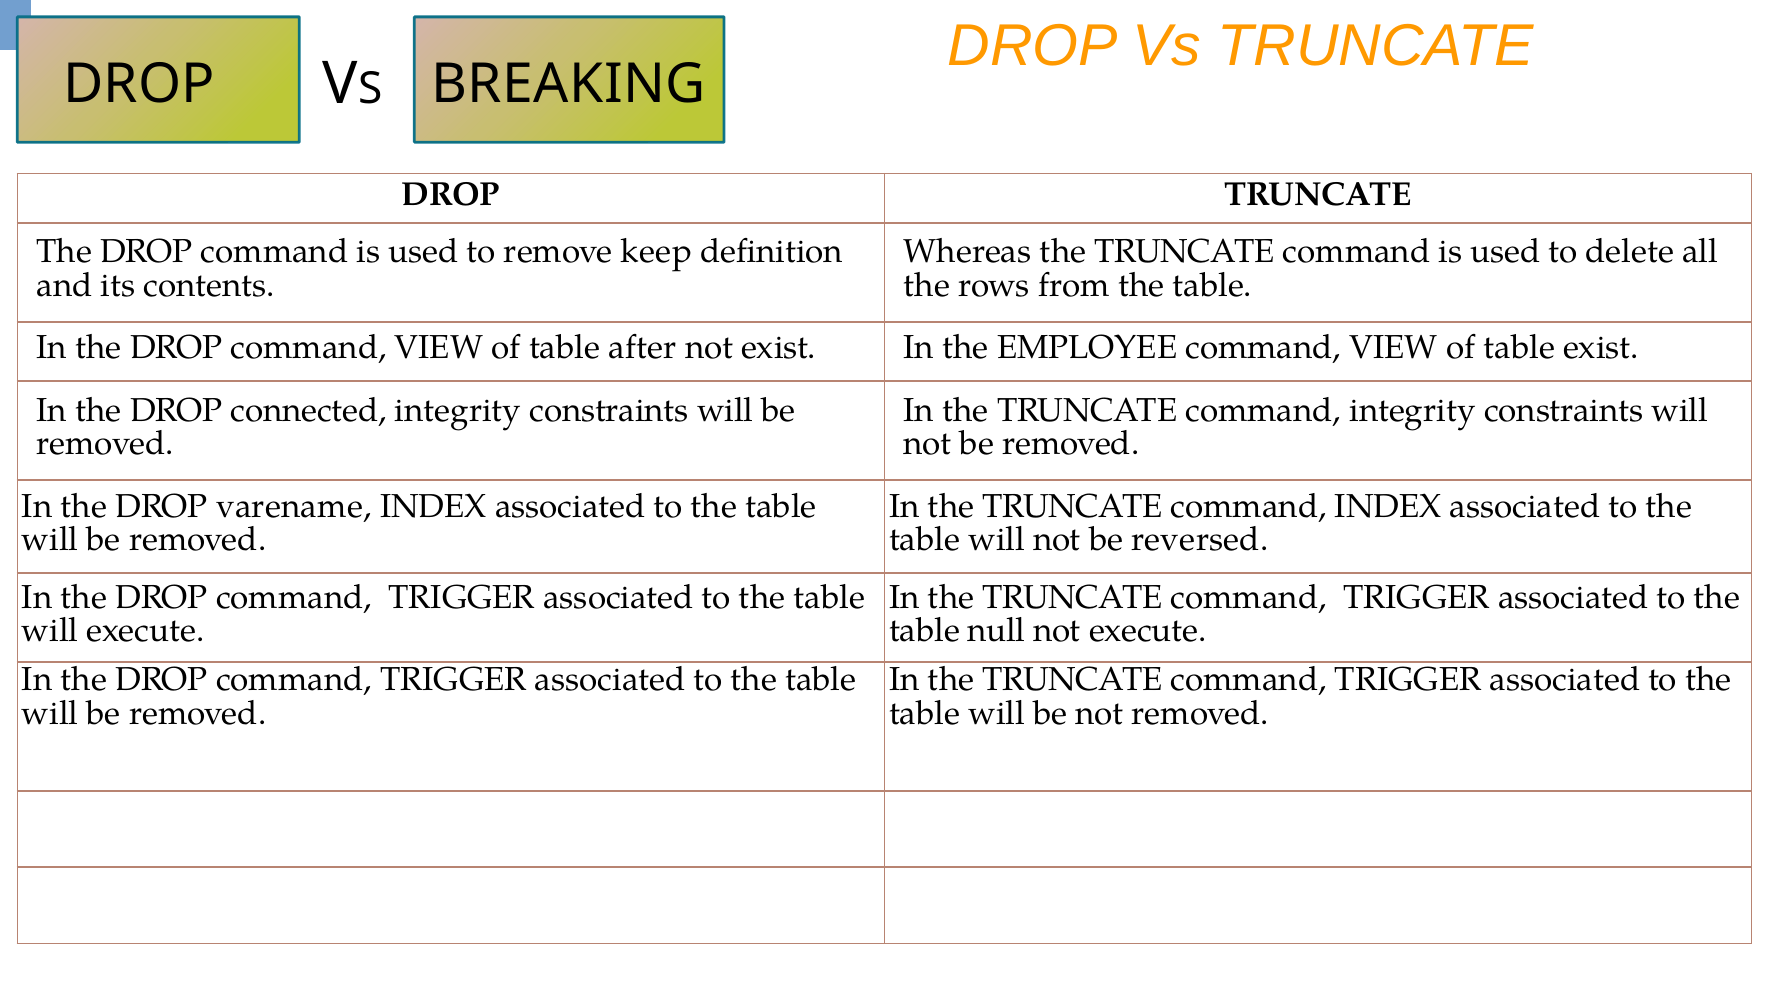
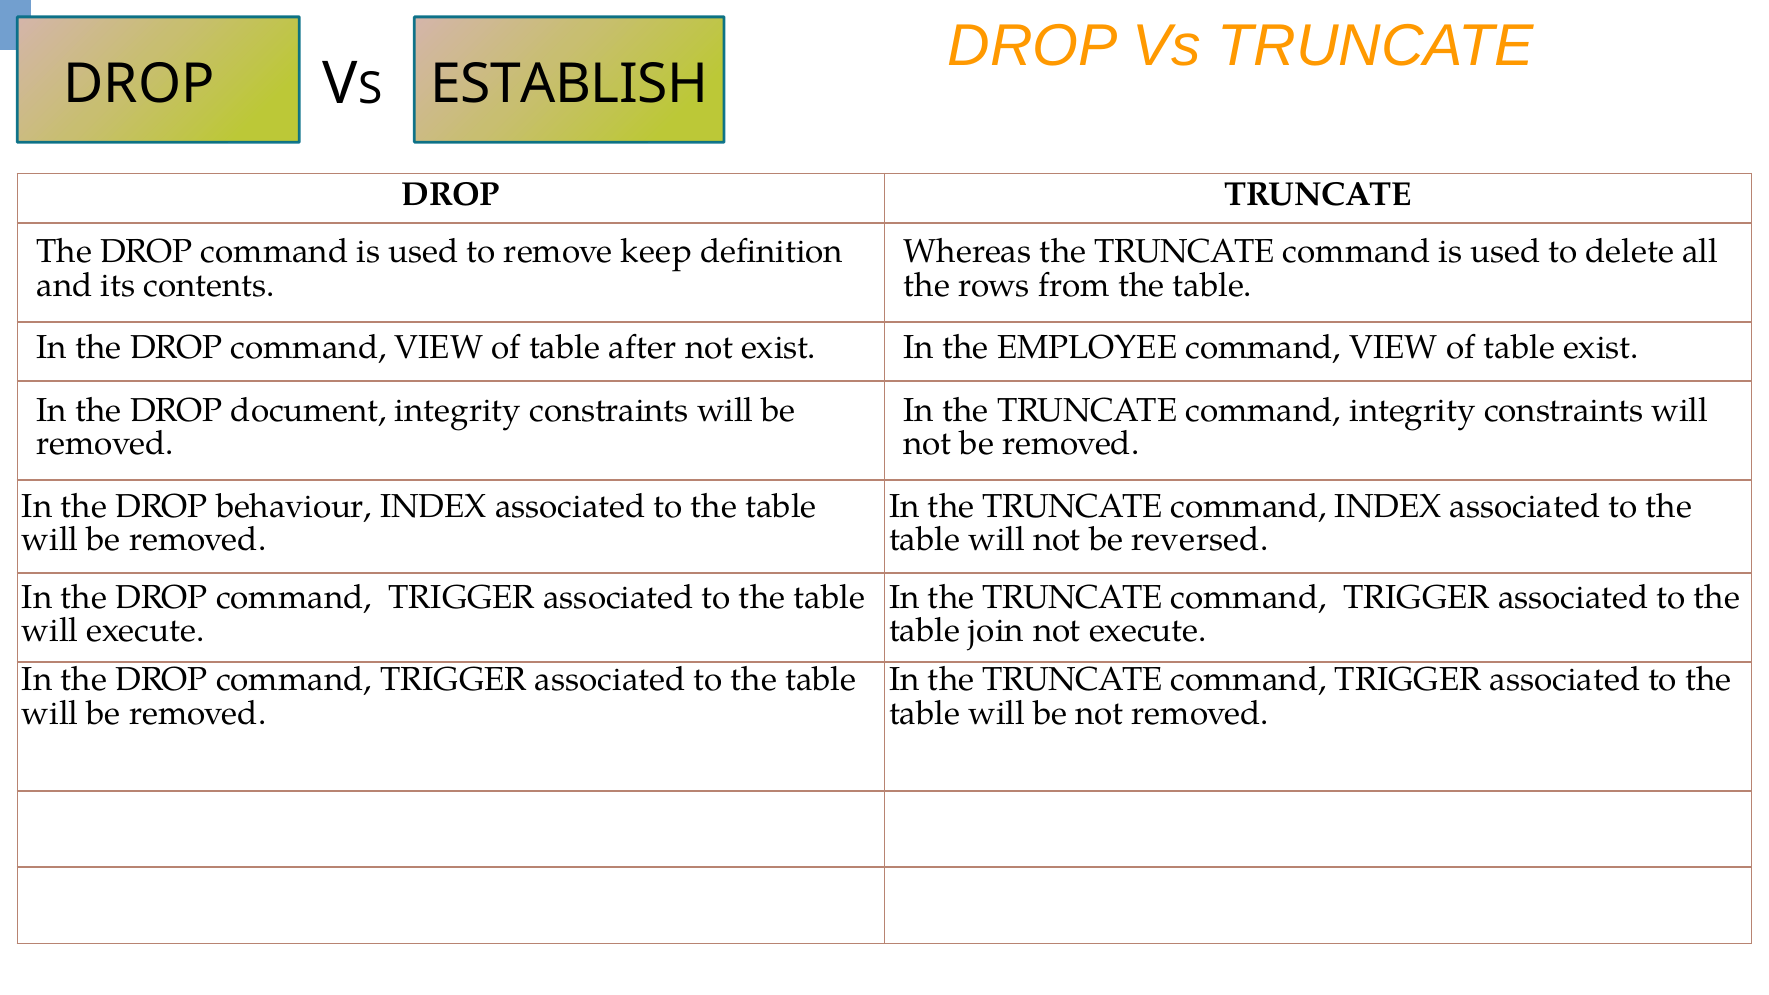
BREAKING: BREAKING -> ESTABLISH (569, 84)
connected: connected -> document (309, 410)
varename: varename -> behaviour (294, 506)
null: null -> join (996, 631)
